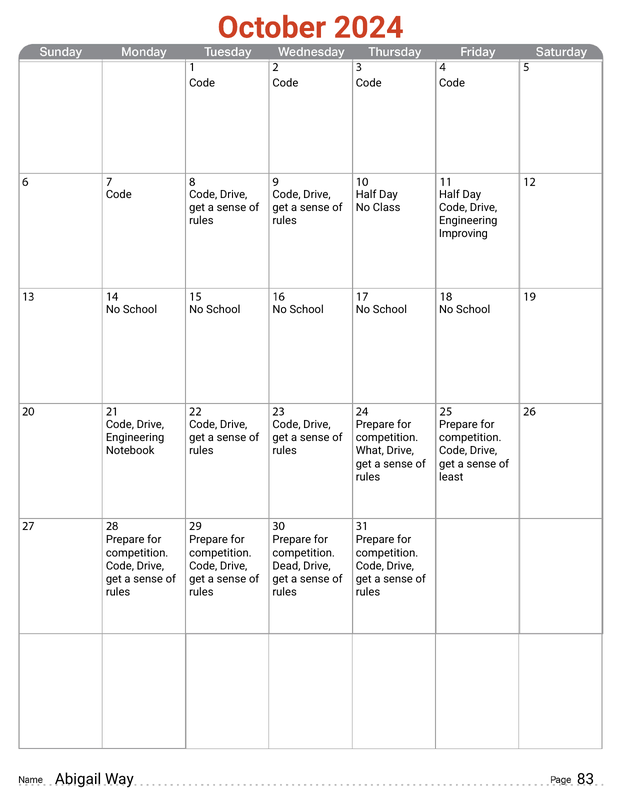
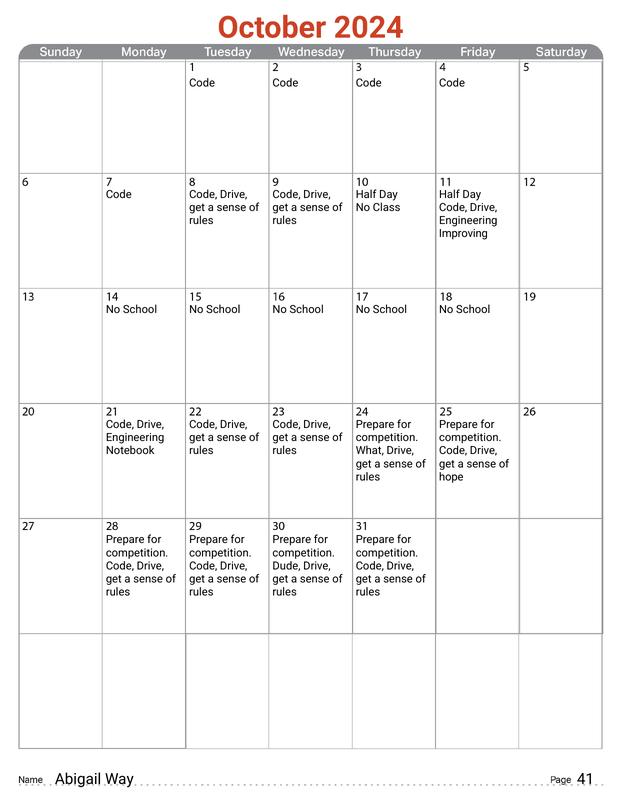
least: least -> hope (451, 477)
Dead: Dead -> Dude (286, 566)
83: 83 -> 41 (586, 779)
